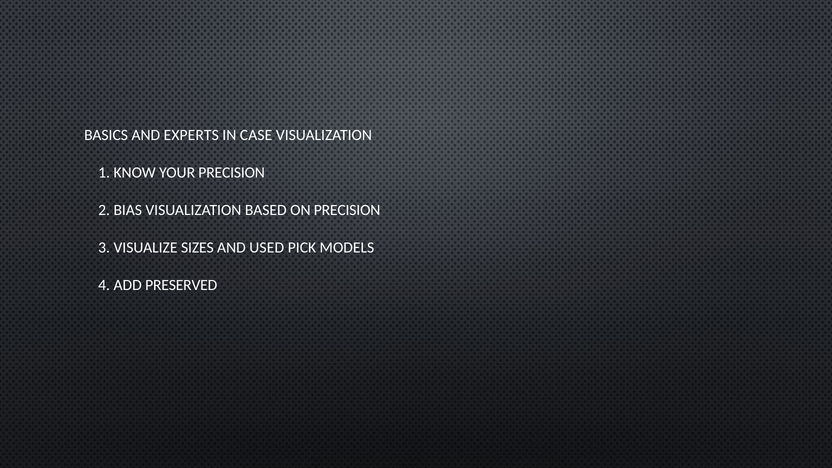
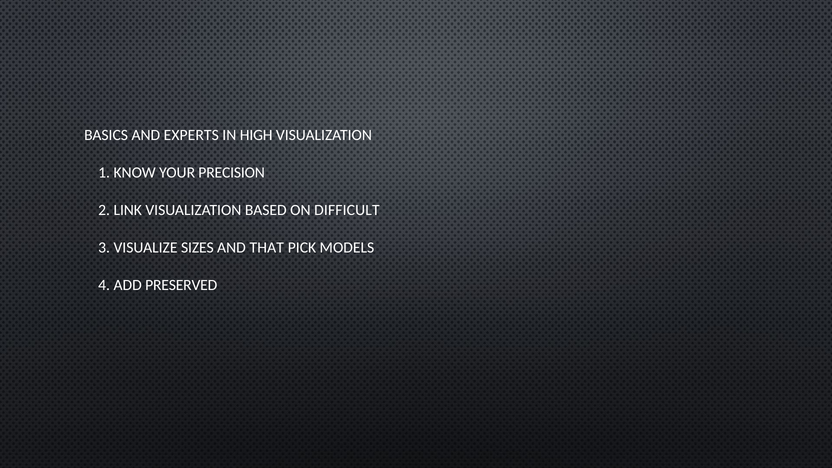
CASE: CASE -> HIGH (256, 135)
BIAS: BIAS -> LINK (128, 210)
ON PRECISION: PRECISION -> DIFFICULT (347, 210)
USED: USED -> THAT (267, 247)
